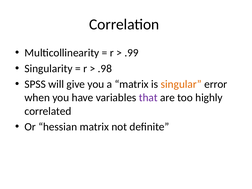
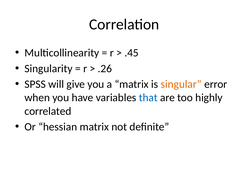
.99: .99 -> .45 (132, 53)
.98: .98 -> .26 (105, 69)
that colour: purple -> blue (148, 98)
